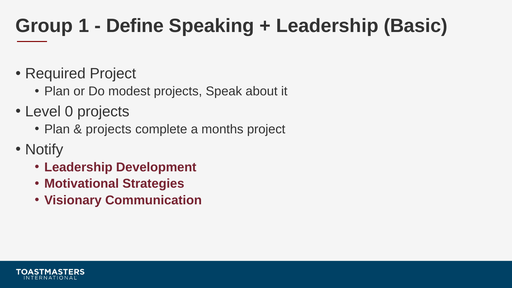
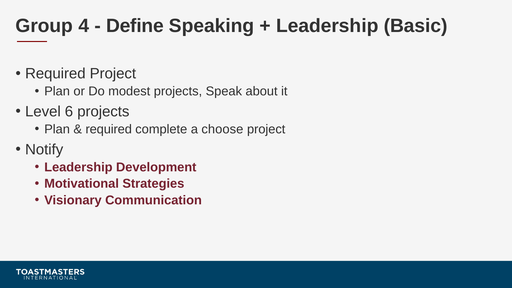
1: 1 -> 4 (84, 26)
0: 0 -> 6 (69, 112)
projects: projects -> required (109, 129)
months: months -> choose (222, 129)
